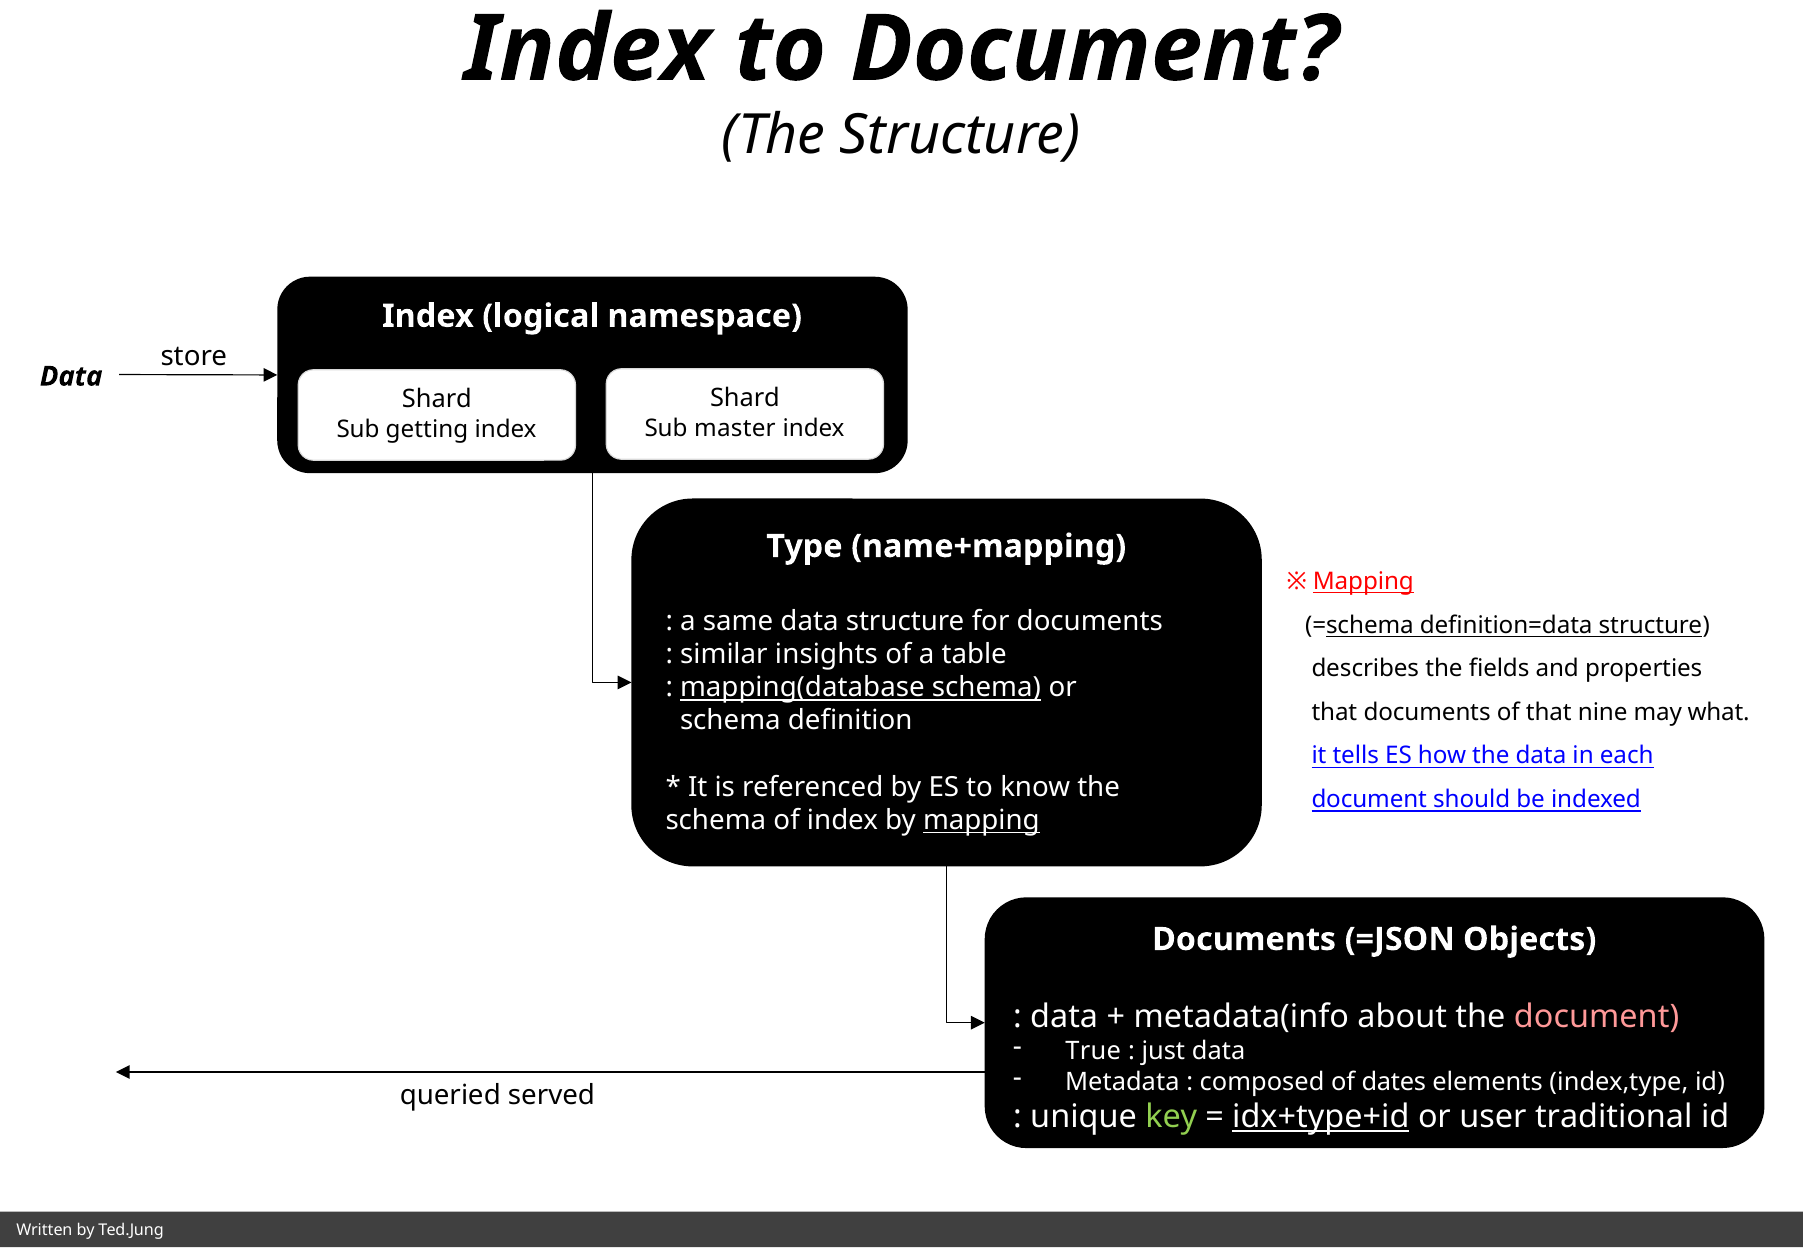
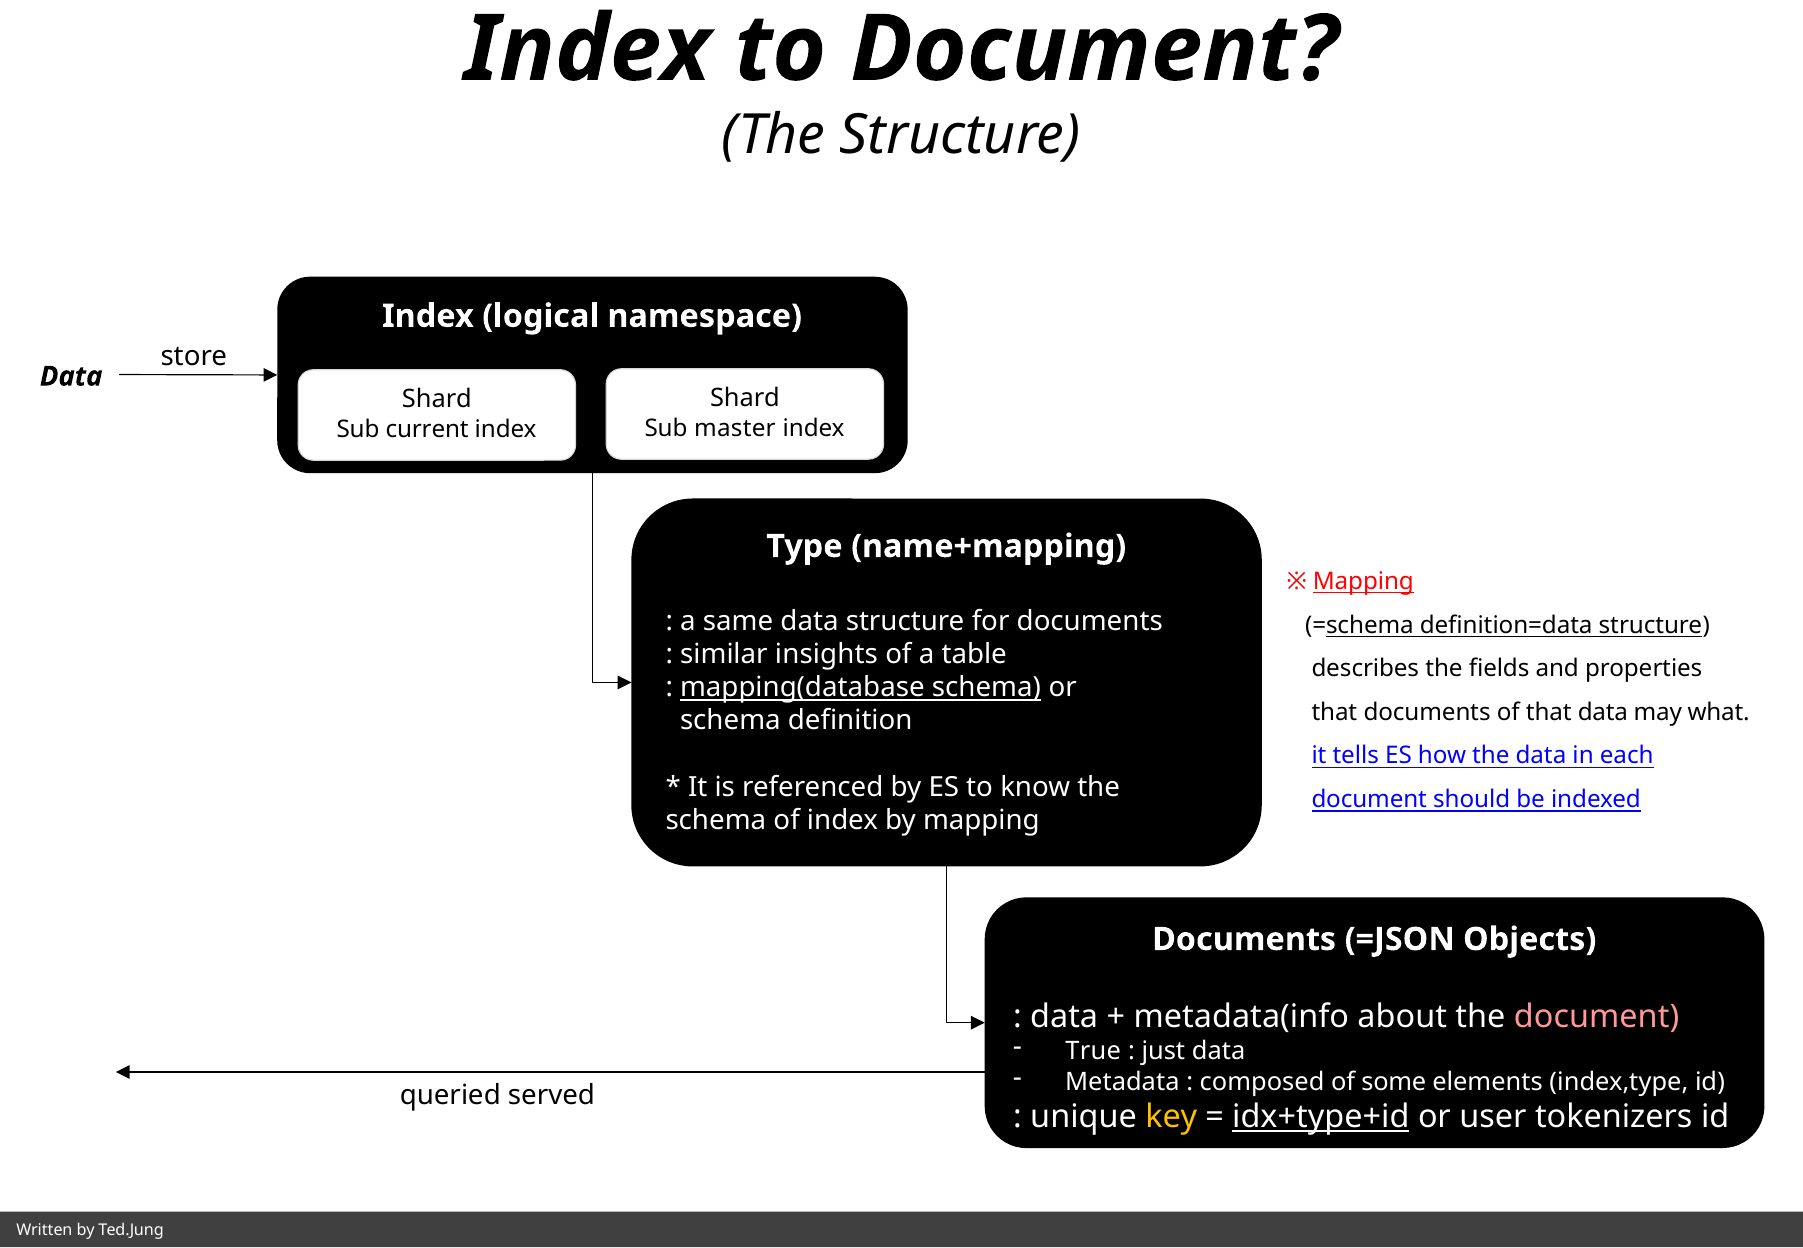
getting: getting -> current (427, 429)
that nine: nine -> data (1603, 712)
mapping underline: present -> none (981, 821)
dates: dates -> some (1394, 1082)
key colour: light green -> yellow (1171, 1117)
traditional: traditional -> tokenizers (1614, 1117)
